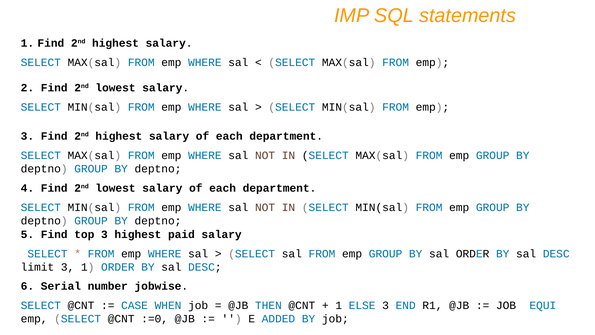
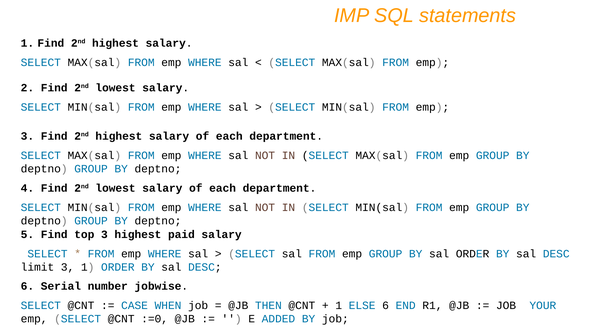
ELSE 3: 3 -> 6 (386, 305)
EQUI: EQUI -> YOUR (543, 305)
